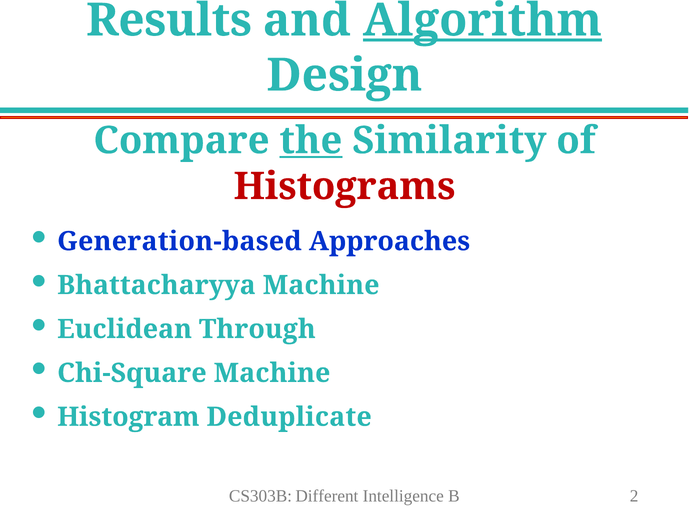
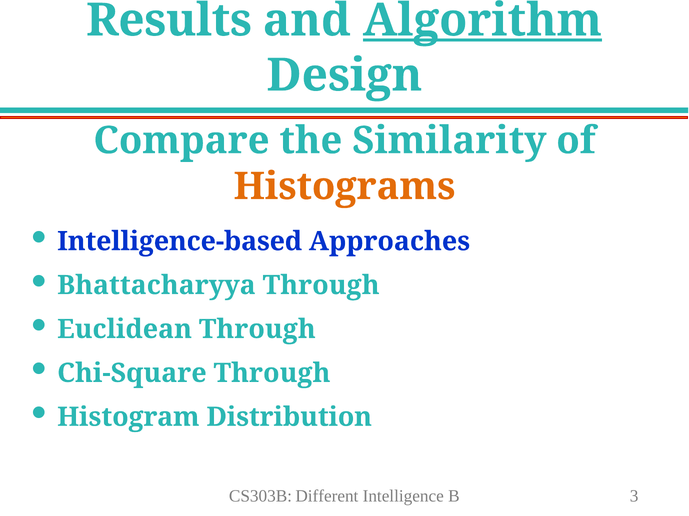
the underline: present -> none (311, 141)
Histograms colour: red -> orange (344, 187)
Generation-based: Generation-based -> Intelligence-based (180, 242)
Bhattacharyya Machine: Machine -> Through (321, 286)
Chi-Square Machine: Machine -> Through (272, 374)
Deduplicate: Deduplicate -> Distribution (289, 418)
2: 2 -> 3 (634, 497)
